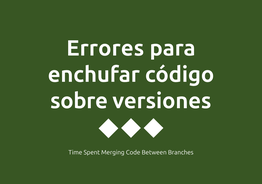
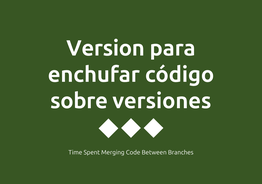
Errores: Errores -> Version (105, 48)
